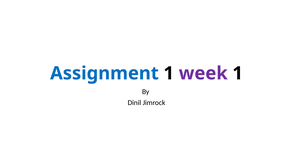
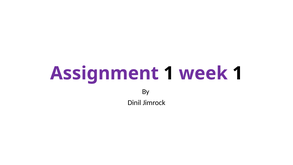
Assignment colour: blue -> purple (104, 73)
